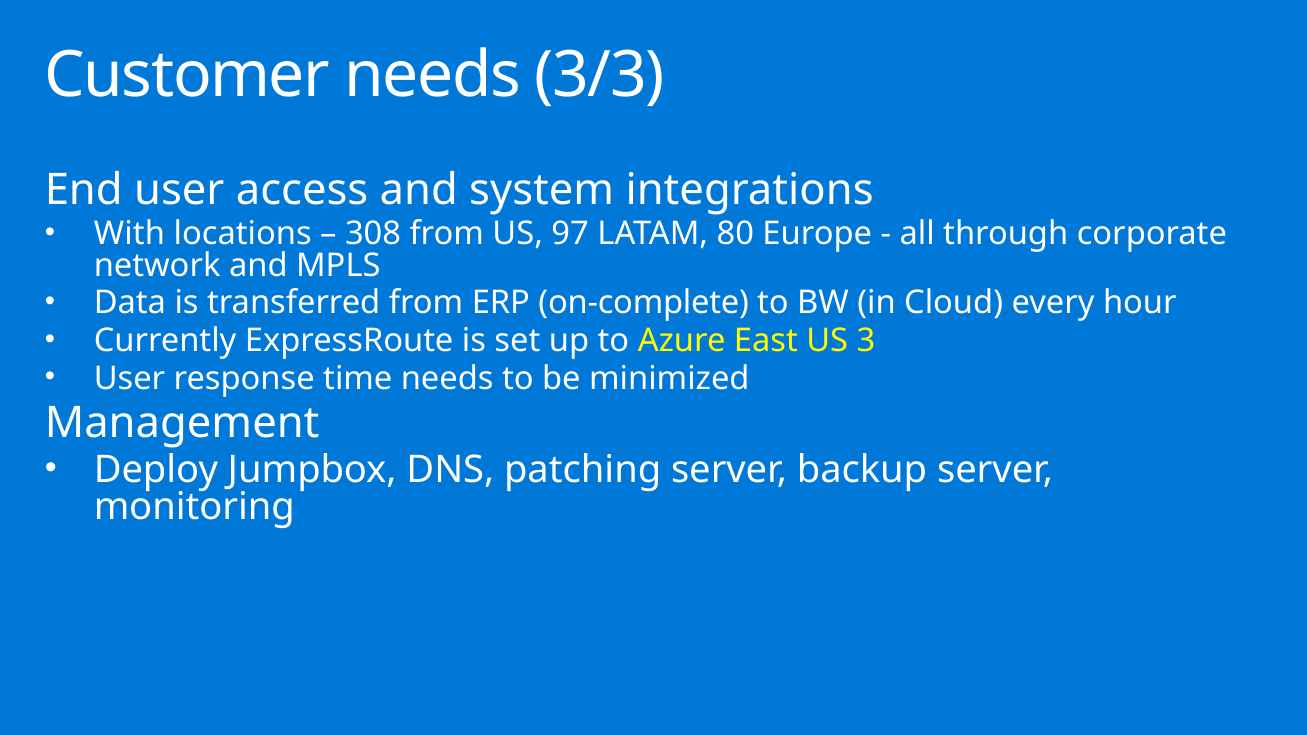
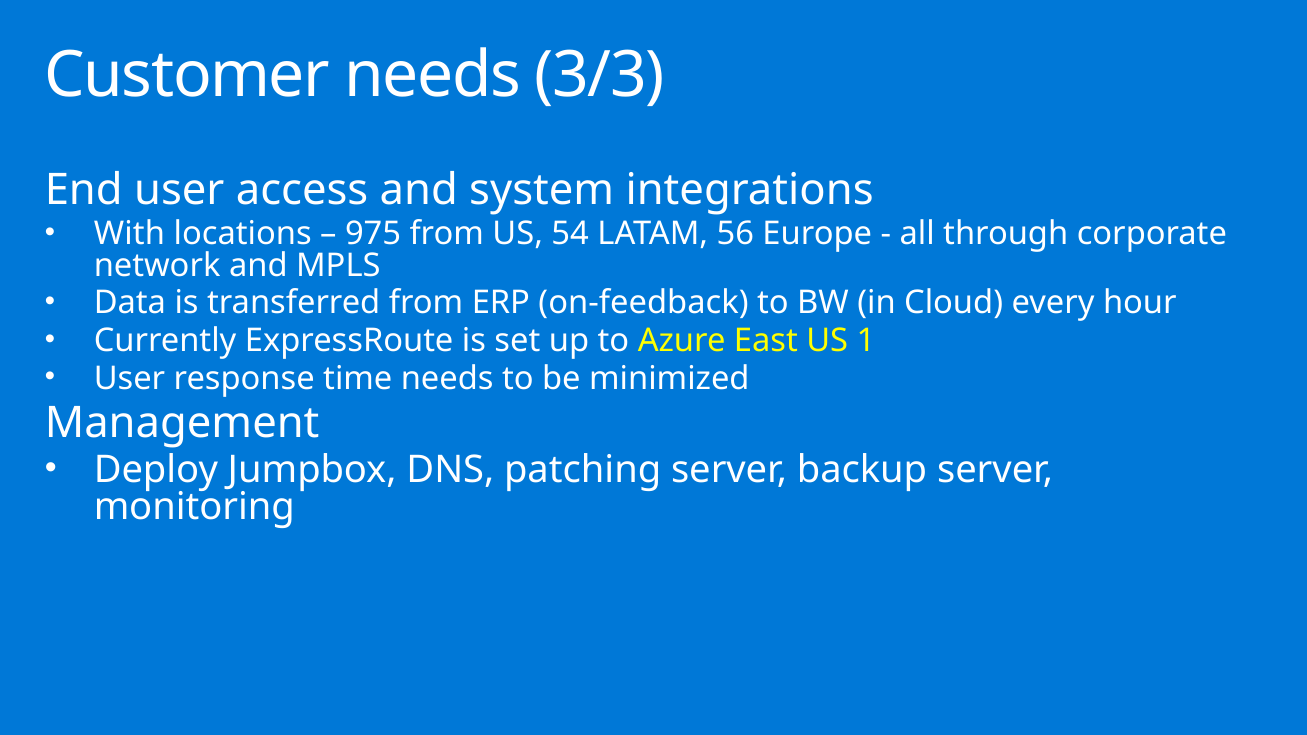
308: 308 -> 975 (373, 234)
97: 97 -> 54 (570, 234)
80: 80 -> 56 (735, 234)
on-complete: on-complete -> on-feedback (644, 303)
3: 3 -> 1 (866, 341)
